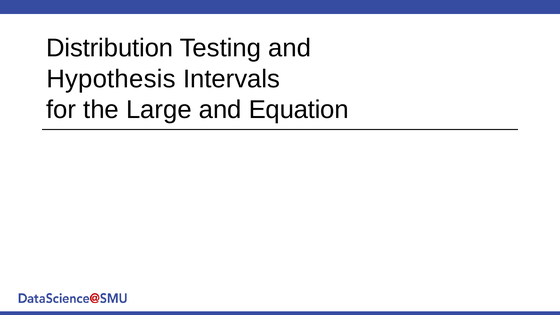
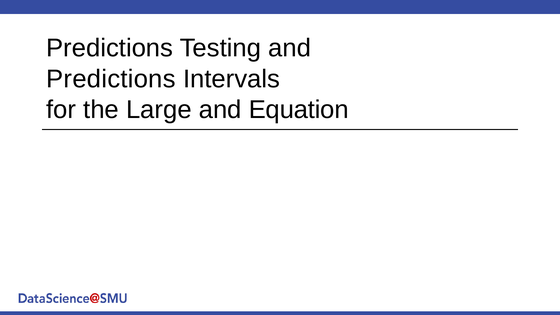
Distribution: Distribution -> Predictions (110, 48)
Hypothesis: Hypothesis -> Predictions (111, 79)
